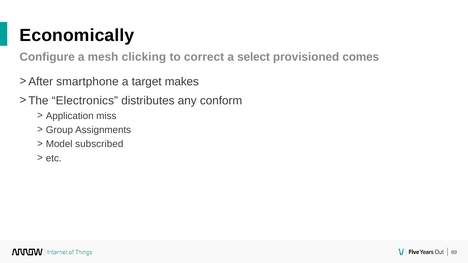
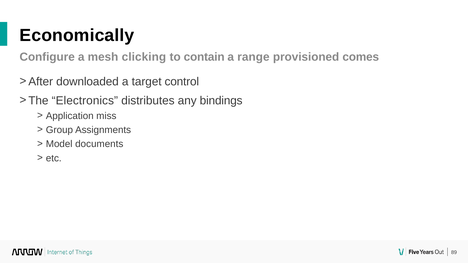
correct: correct -> contain (204, 57)
select: select -> range (253, 57)
smartphone: smartphone -> downloaded (87, 82)
makes: makes -> control (182, 82)
conform: conform -> bindings (221, 101)
subscribed: subscribed -> documents (99, 144)
